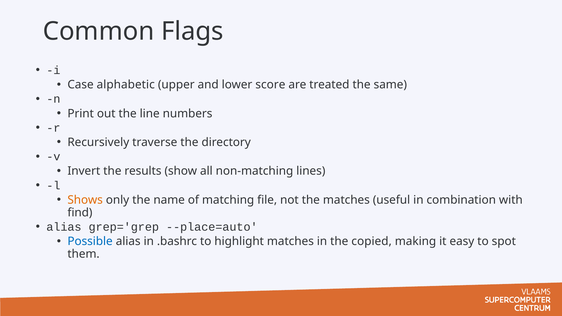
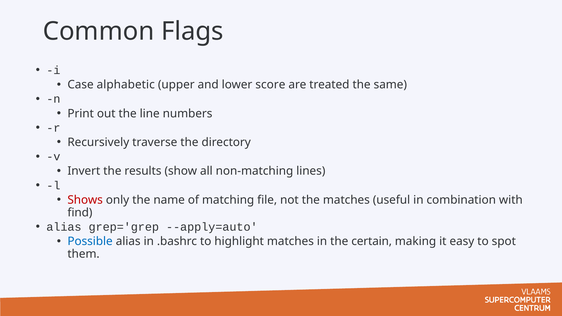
Shows colour: orange -> red (85, 200)
--place=auto: --place=auto -> --apply=auto (212, 227)
copied: copied -> certain (372, 241)
